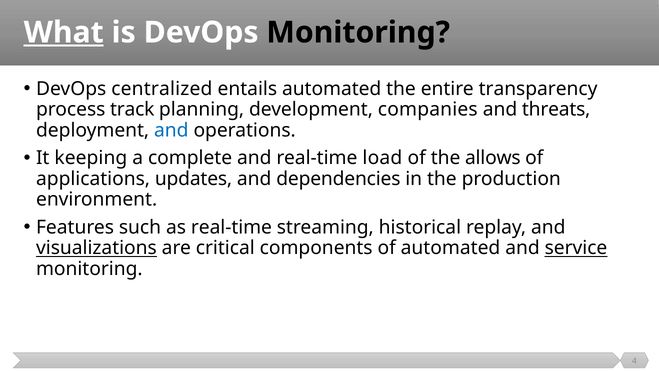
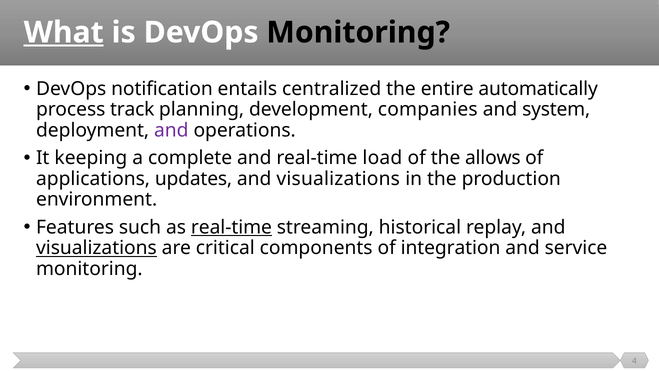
centralized: centralized -> notification (162, 89)
entails automated: automated -> centralized (332, 89)
transparency: transparency -> automatically (538, 89)
threats: threats -> system (556, 110)
and colour: blue -> purple (171, 130)
dependencies: dependencies -> visualizations (338, 179)
real-time underline: none -> present (231, 227)
of automated: automated -> integration (451, 248)
service underline: present -> none (576, 248)
